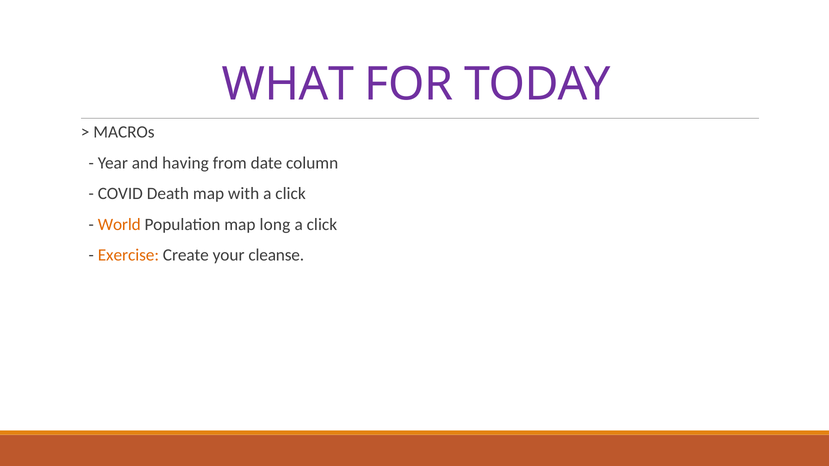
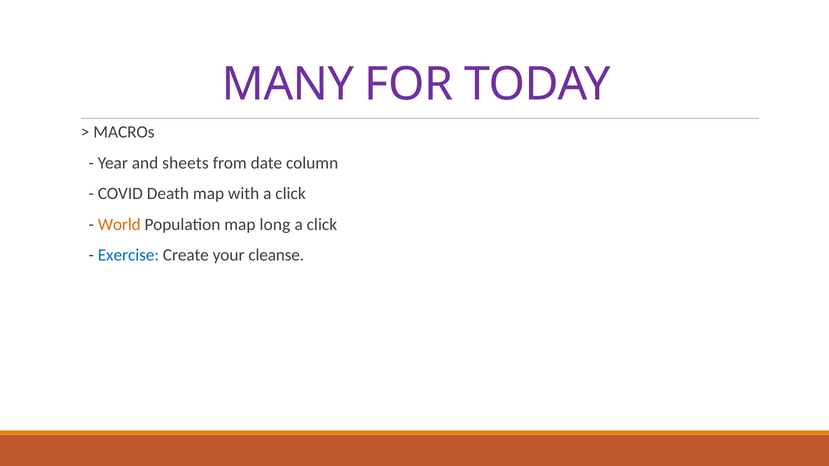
WHAT: WHAT -> MANY (288, 84)
having: having -> sheets (185, 163)
Exercise colour: orange -> blue (128, 255)
